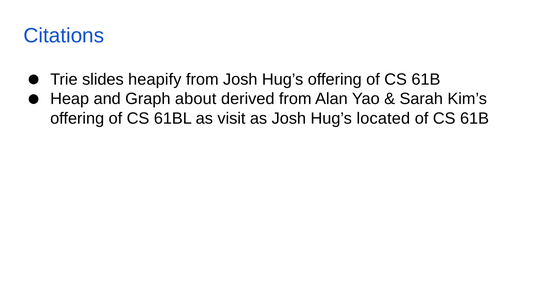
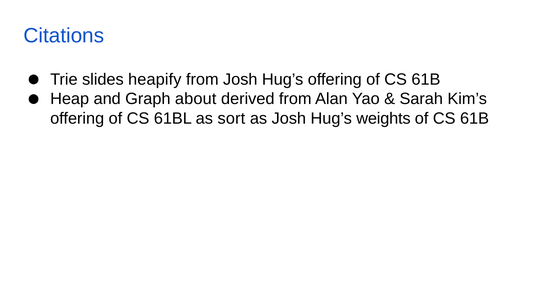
visit: visit -> sort (231, 119)
located: located -> weights (383, 119)
